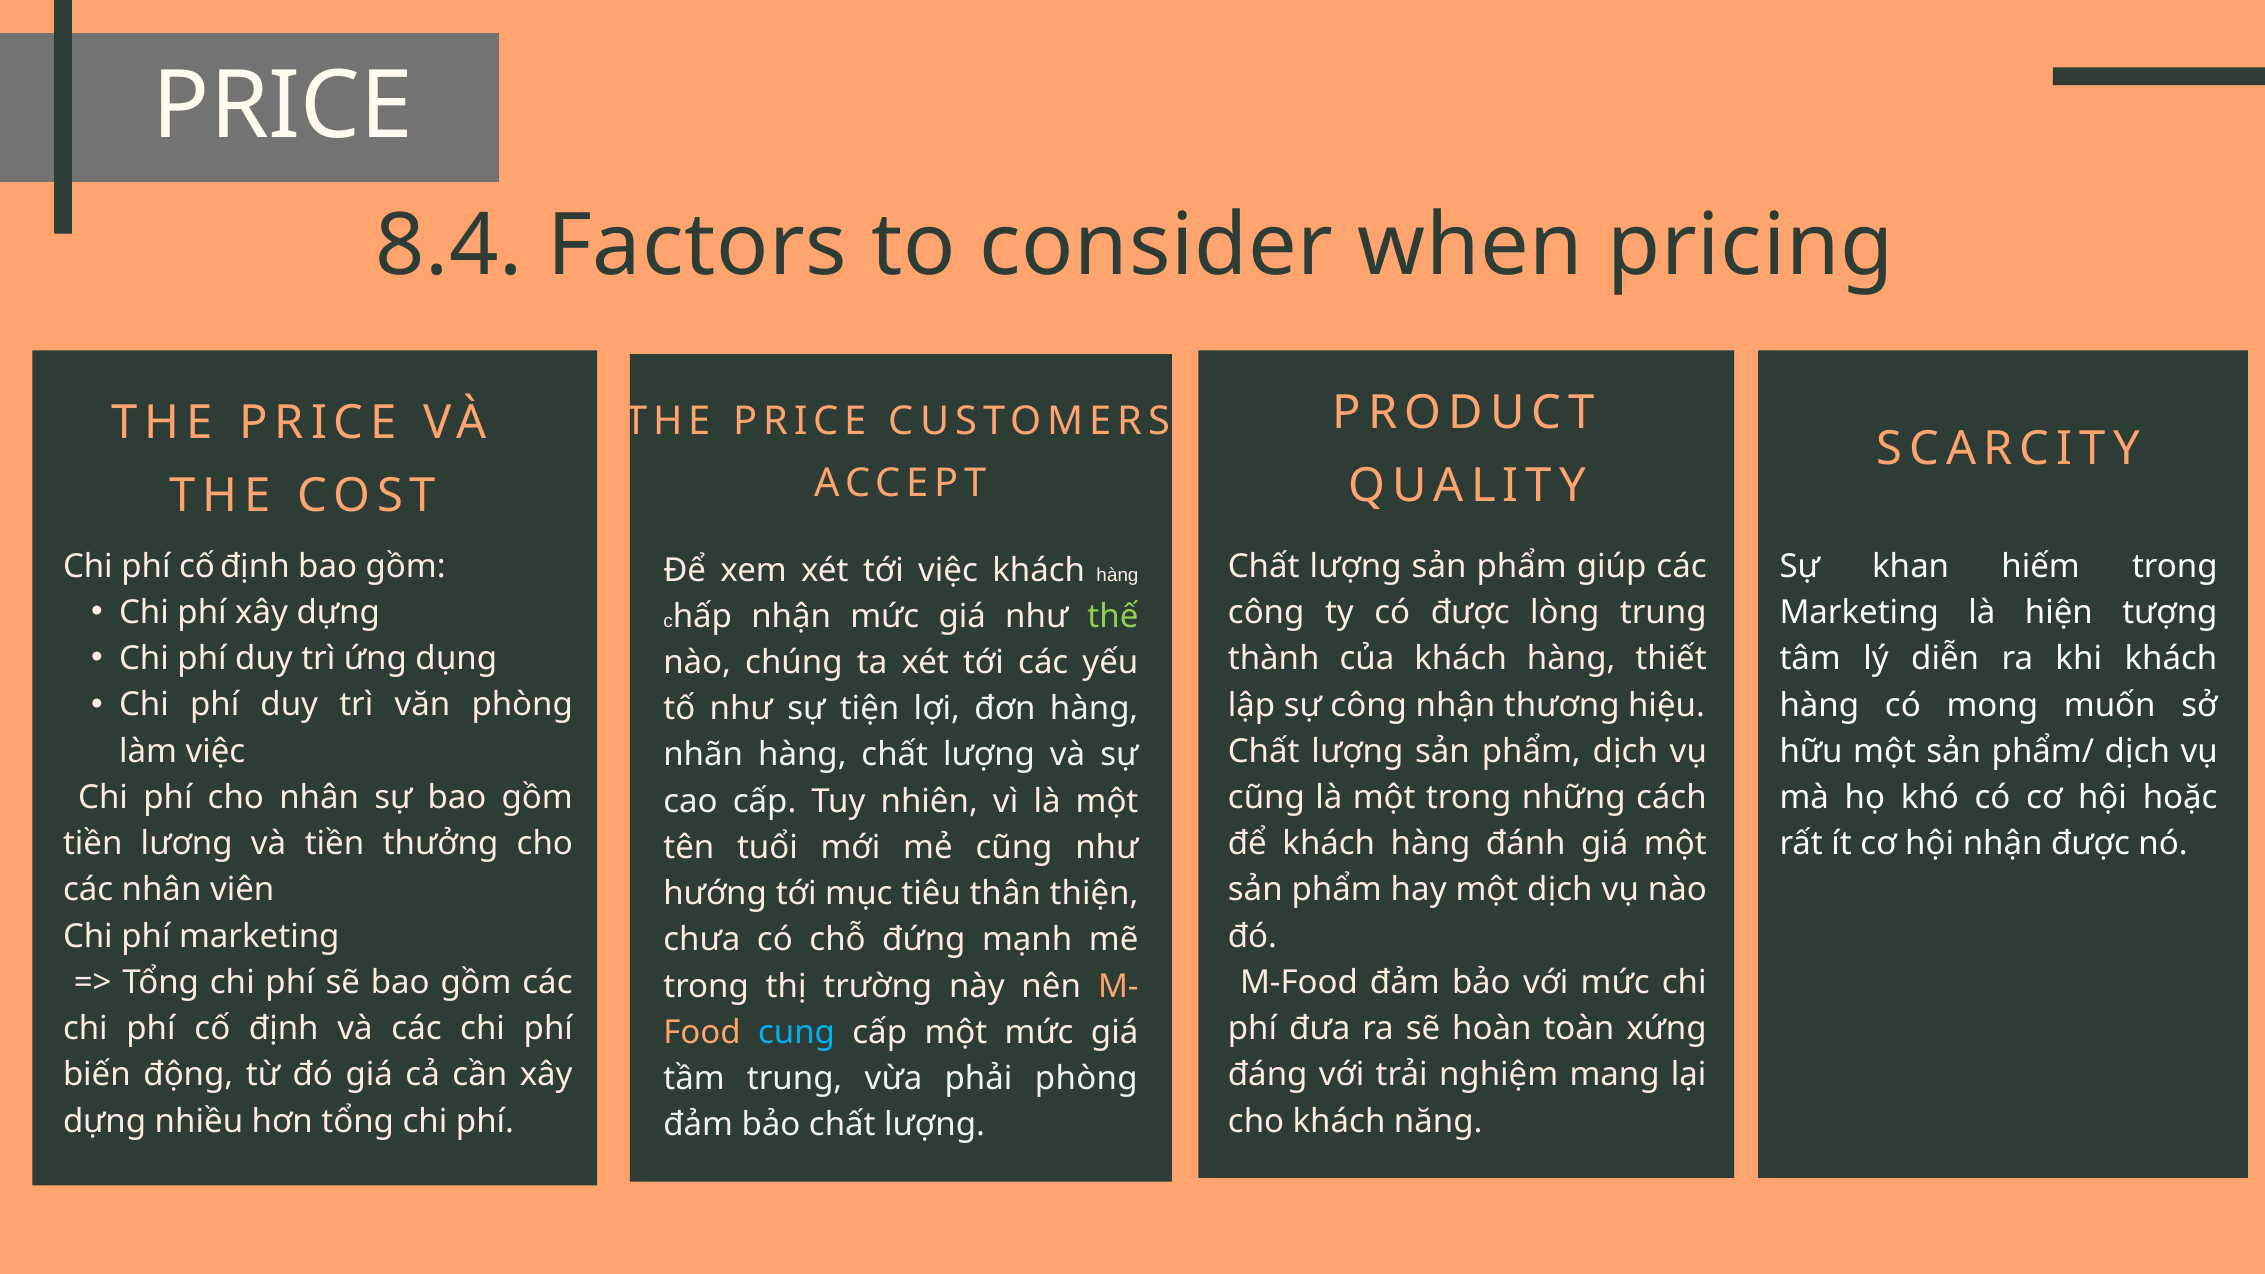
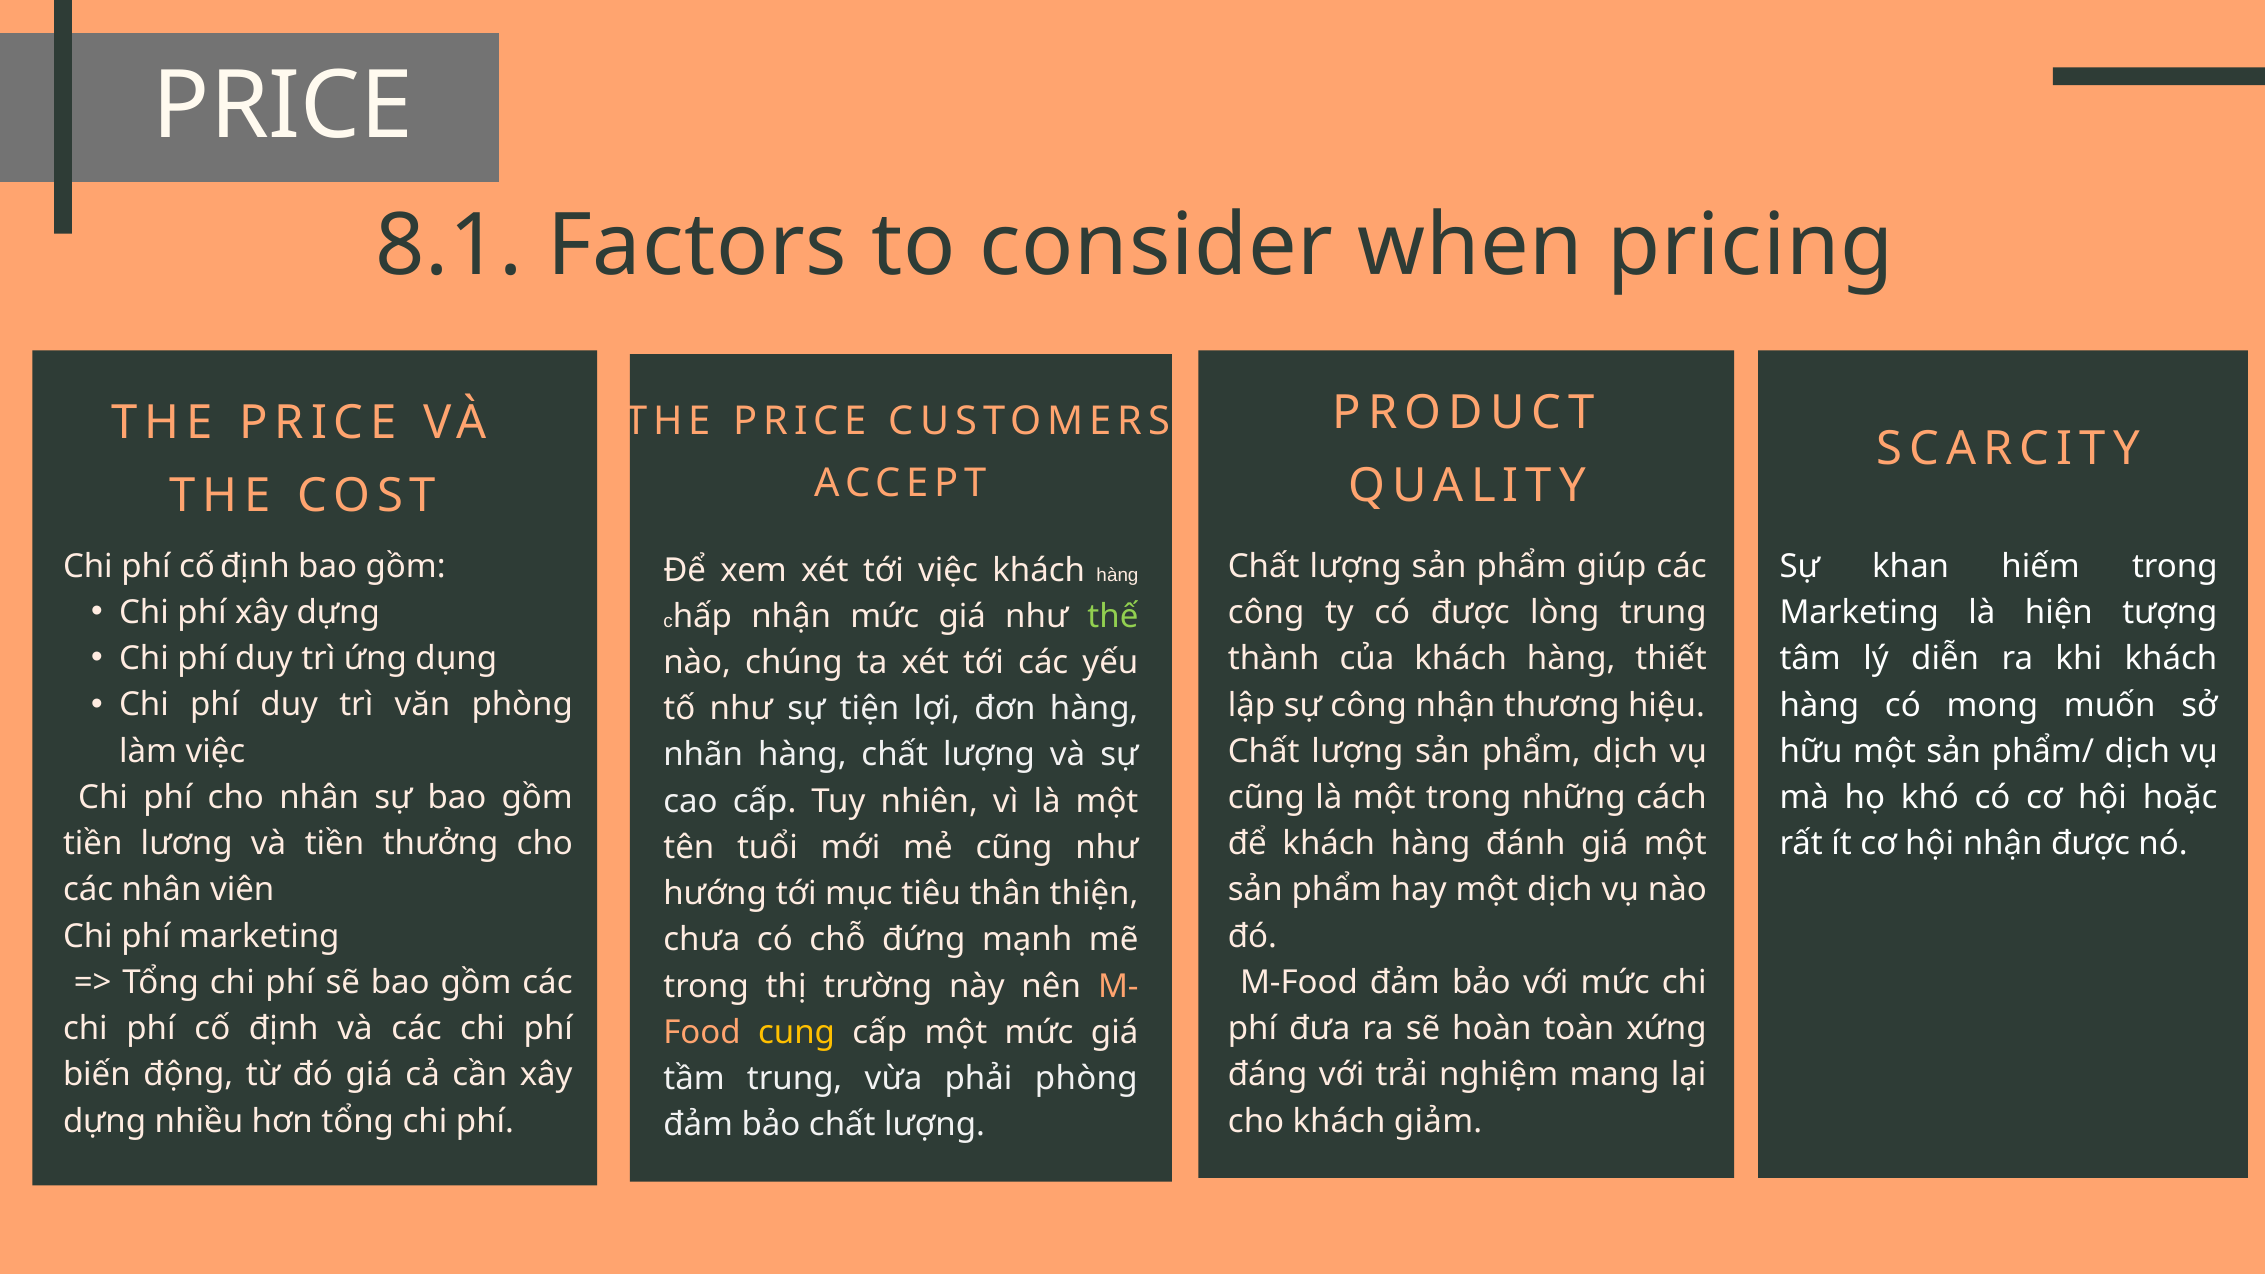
8.4: 8.4 -> 8.1 (449, 246)
cung colour: light blue -> yellow (797, 1033)
năng: năng -> giảm (1438, 1121)
